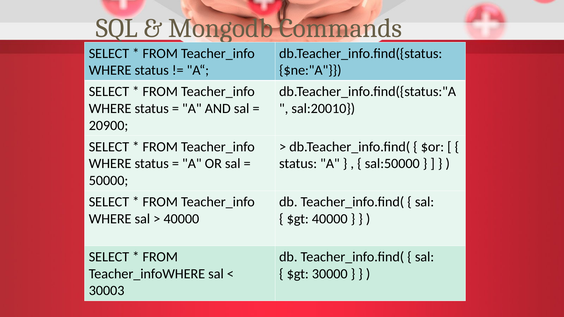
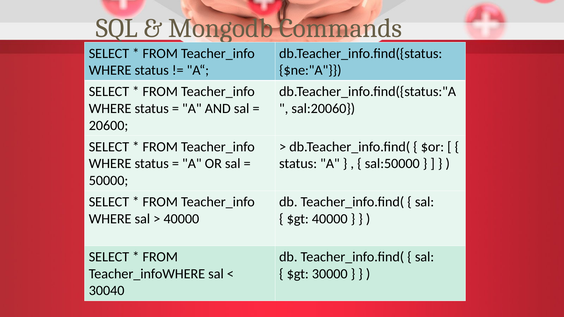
sal:20010: sal:20010 -> sal:20060 (323, 109)
20900: 20900 -> 20600 (108, 125)
30003: 30003 -> 30040 (107, 291)
